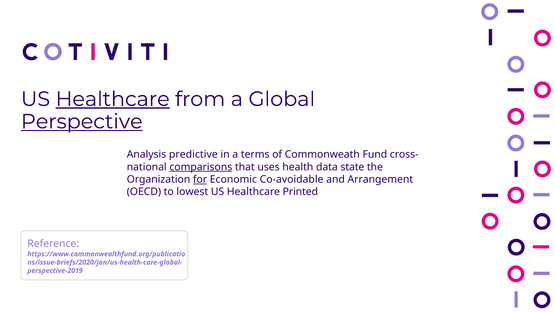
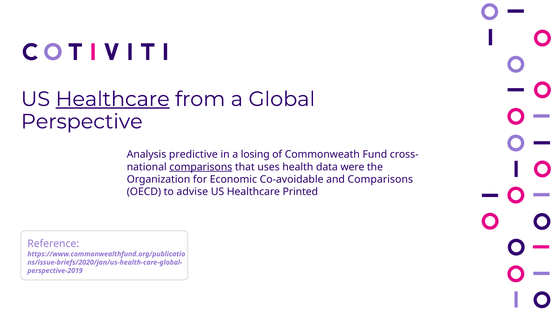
Perspective underline: present -> none (82, 122)
terms: terms -> losing (255, 155)
state: state -> were (352, 167)
for underline: present -> none (200, 180)
and Arrangement: Arrangement -> Comparisons (380, 180)
lowest: lowest -> advise (192, 192)
